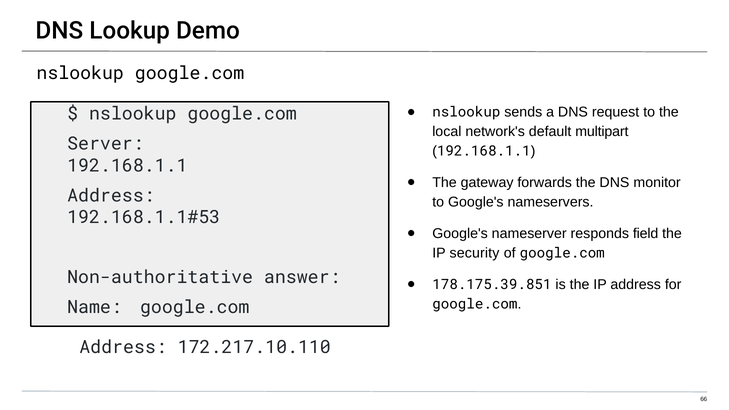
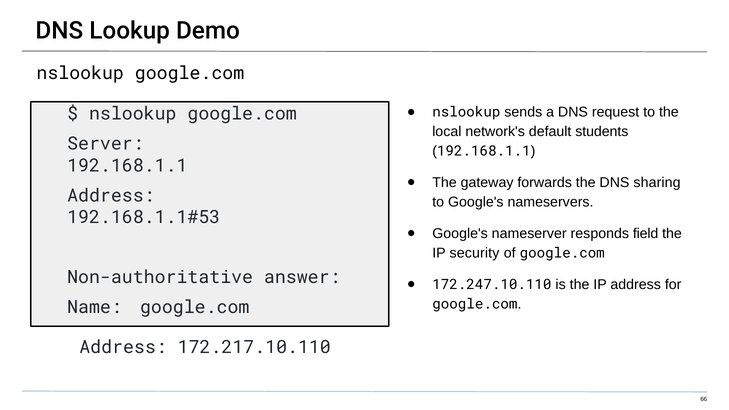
multipart: multipart -> students (602, 132)
monitor: monitor -> sharing (657, 183)
178.175.39.851: 178.175.39.851 -> 172.247.10.110 (492, 284)
